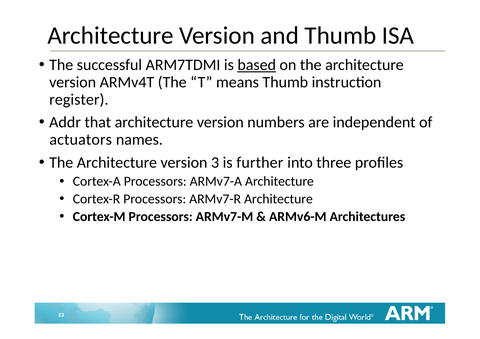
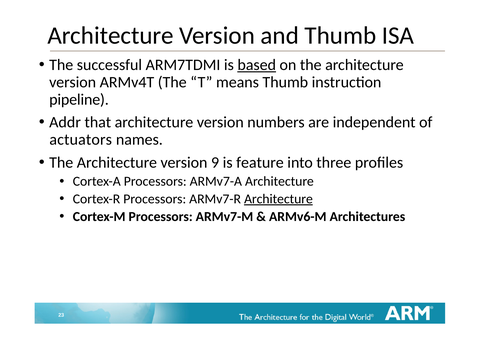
register: register -> pipeline (79, 99)
3: 3 -> 9 (215, 163)
further: further -> feature (260, 163)
Architecture underline: none -> present (278, 199)
